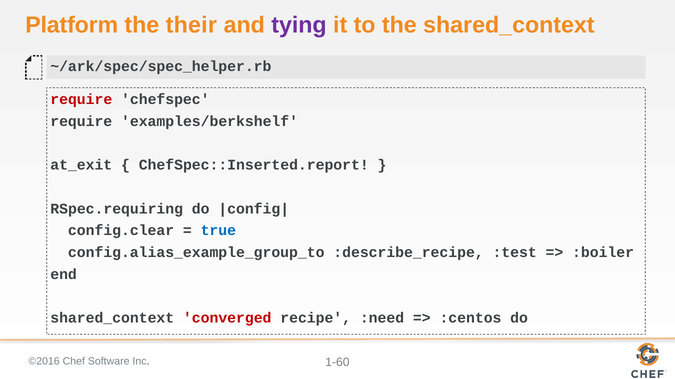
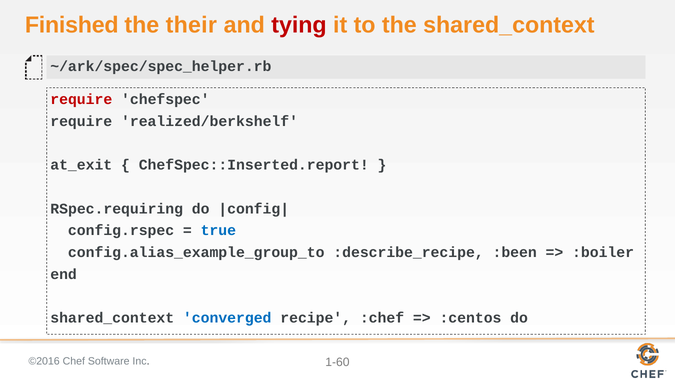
Platform: Platform -> Finished (72, 25)
tying colour: purple -> red (299, 25)
examples/berkshelf: examples/berkshelf -> realized/berkshelf (210, 121)
config.clear: config.clear -> config.rspec (121, 231)
:test: :test -> :been (515, 253)
converged colour: red -> blue (227, 319)
:need: :need -> :chef (382, 319)
